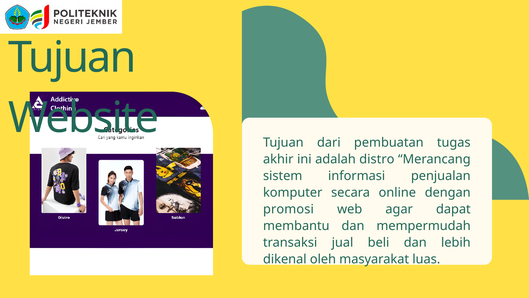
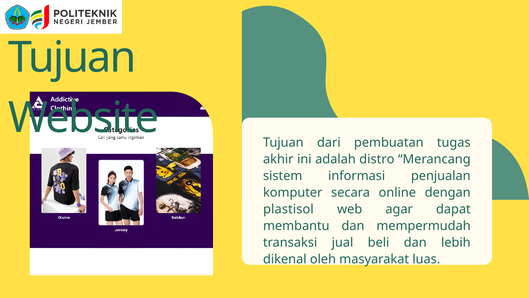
promosi: promosi -> plastisol (288, 209)
